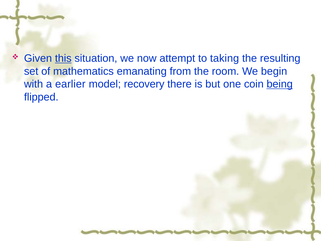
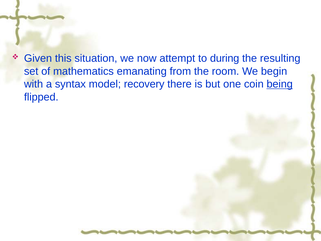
this underline: present -> none (63, 58)
taking: taking -> during (225, 58)
earlier: earlier -> syntax (70, 84)
